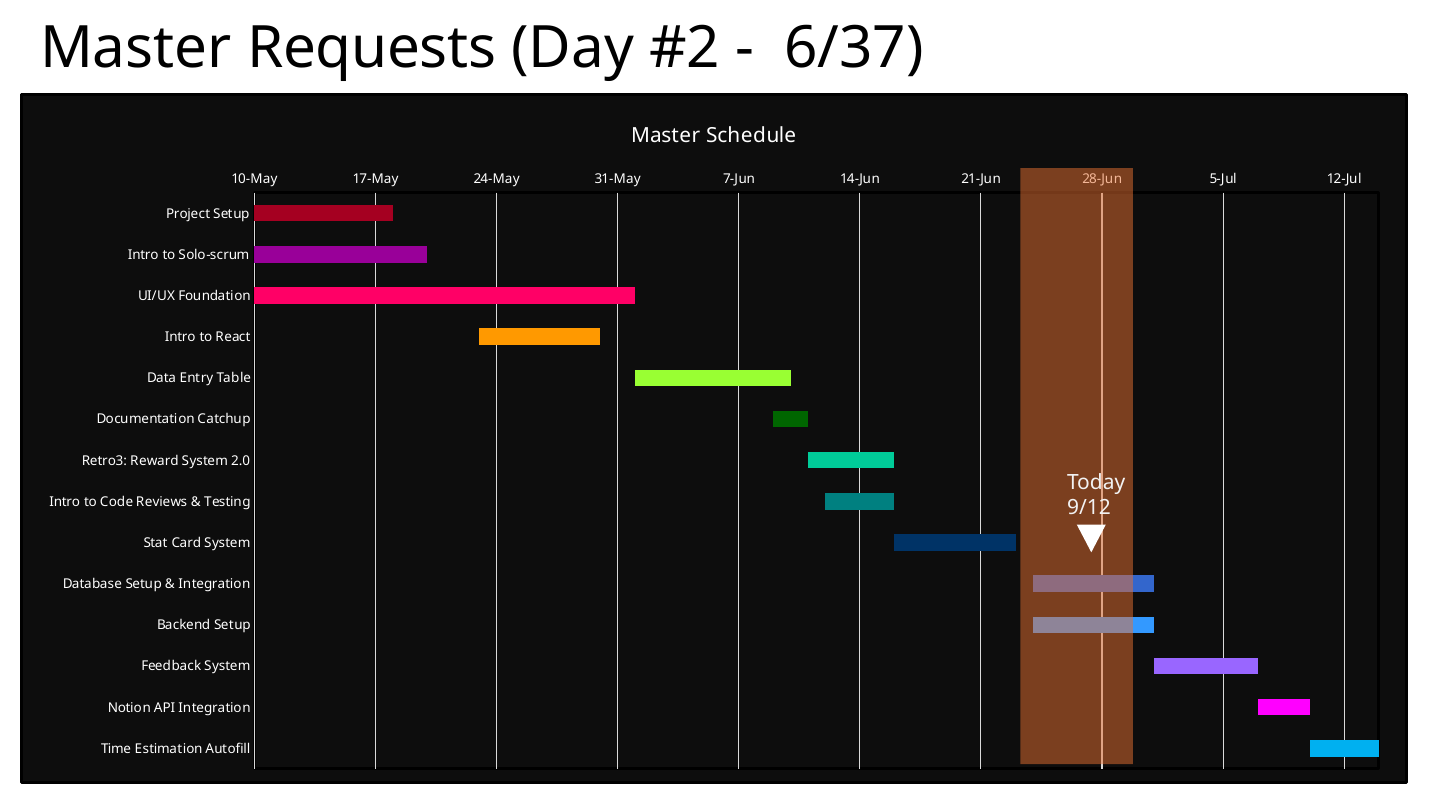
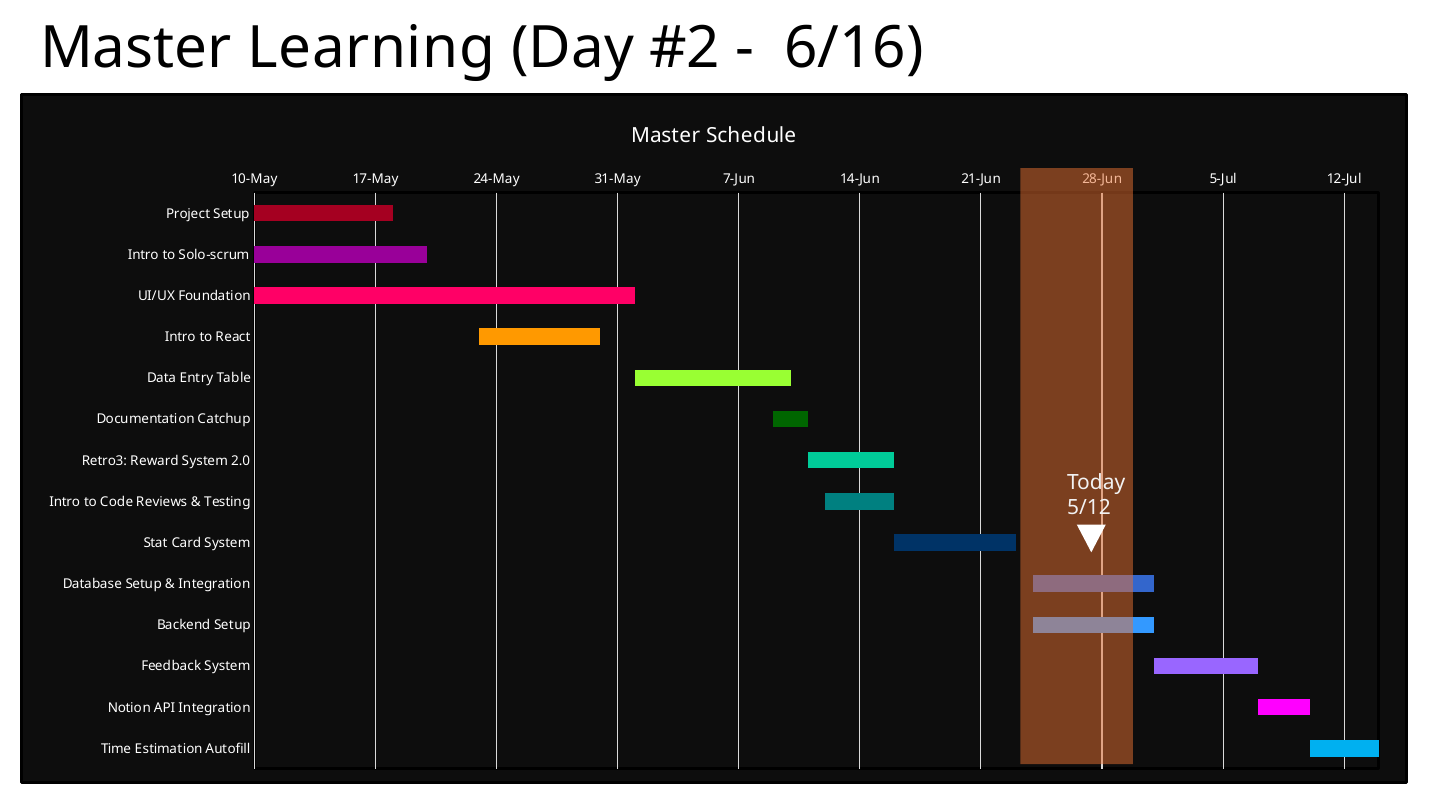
Requests: Requests -> Learning (371, 48)
6/37: 6/37 -> 6/16 (854, 48)
9/12: 9/12 -> 5/12 (1089, 507)
